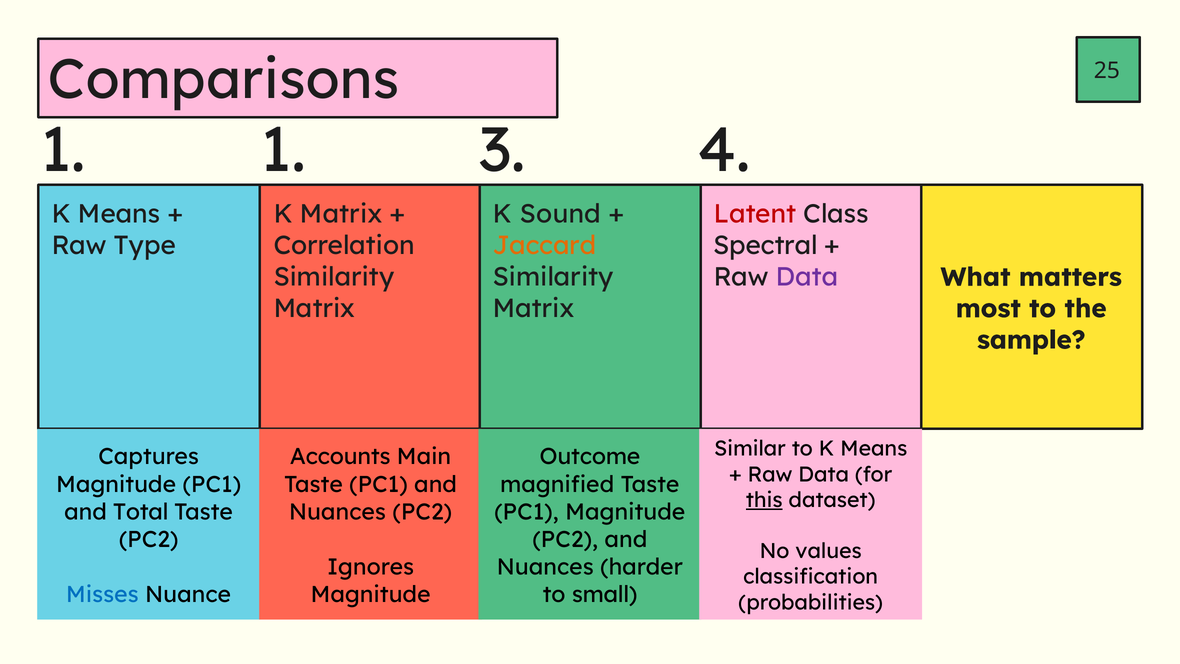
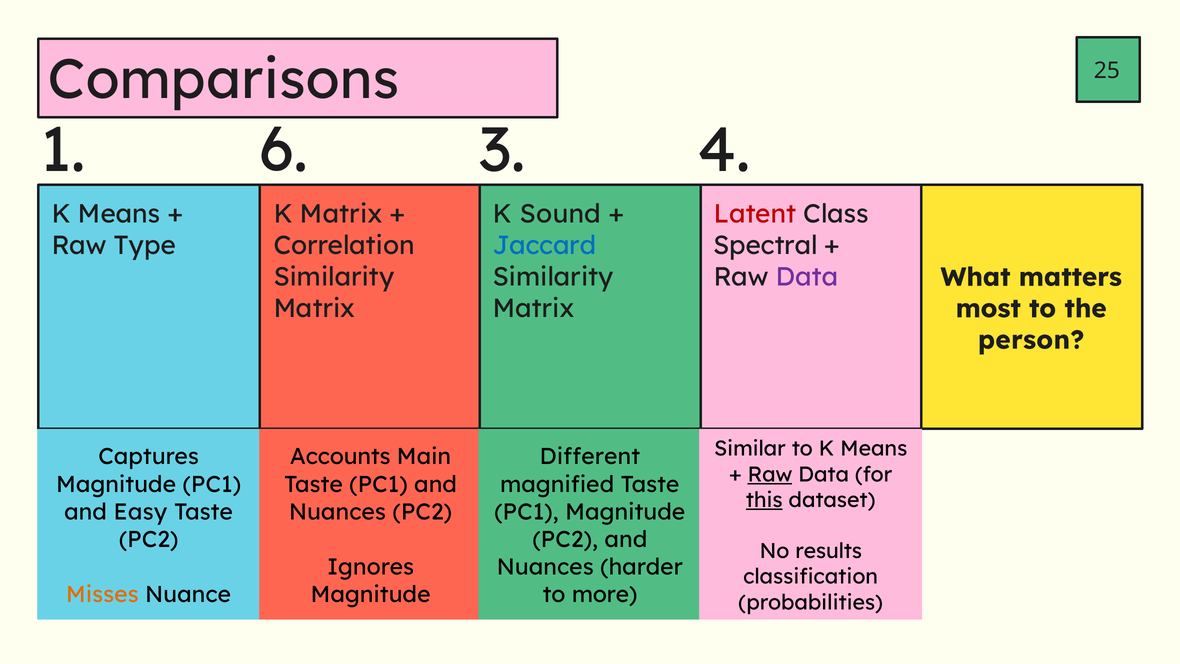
1 1: 1 -> 6 (284, 151)
Jaccard colour: orange -> blue (545, 246)
sample: sample -> person (1031, 340)
Outcome: Outcome -> Different (590, 457)
Raw underline: none -> present (770, 474)
Total: Total -> Easy (140, 512)
values: values -> results (829, 551)
Misses colour: blue -> orange (102, 595)
small: small -> more (605, 595)
